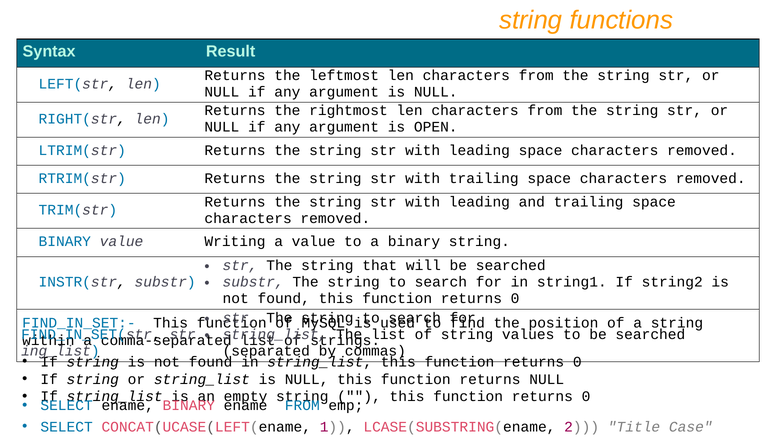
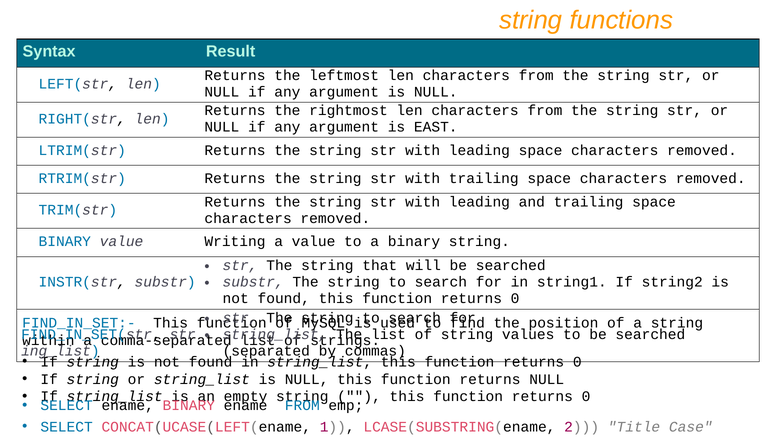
OPEN: OPEN -> EAST (436, 127)
